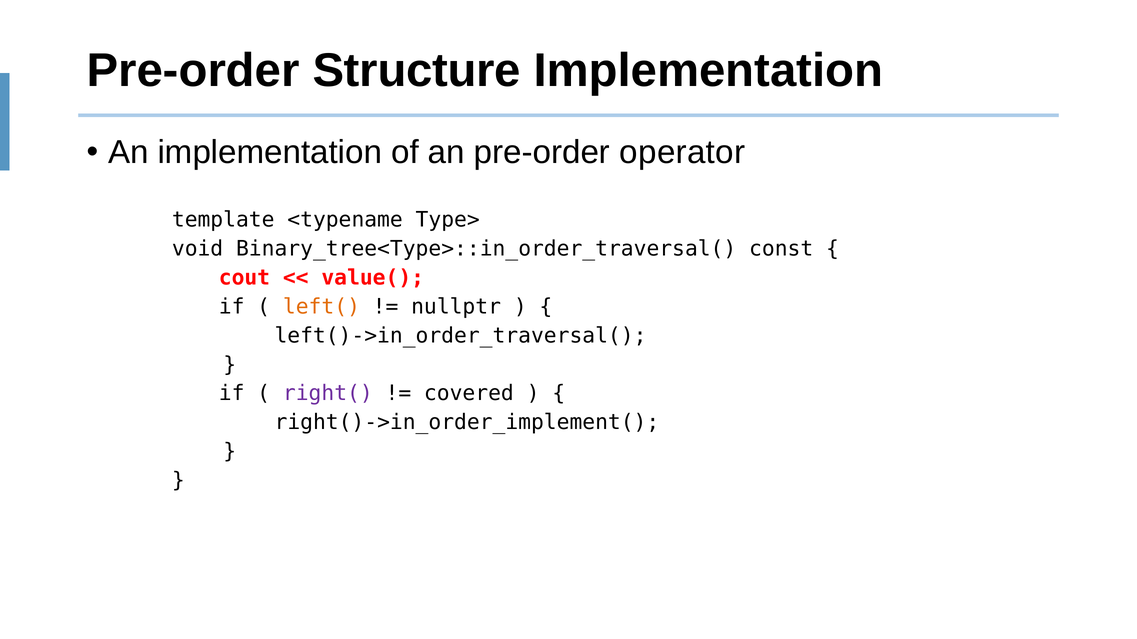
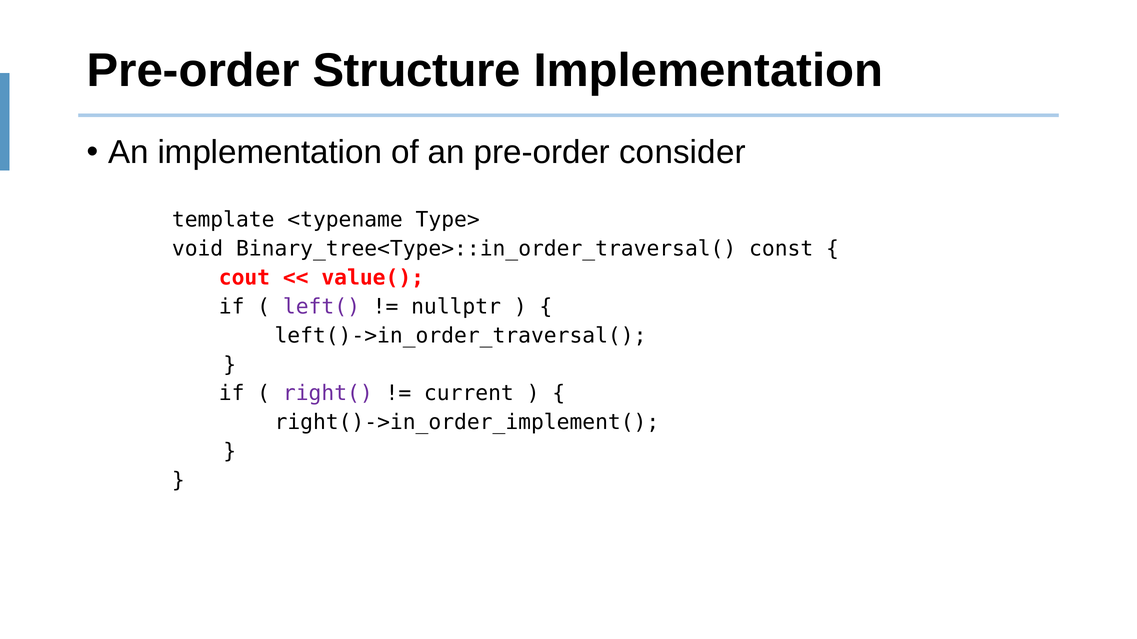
operator: operator -> consider (682, 152)
left( colour: orange -> purple (321, 307)
covered: covered -> current (469, 394)
